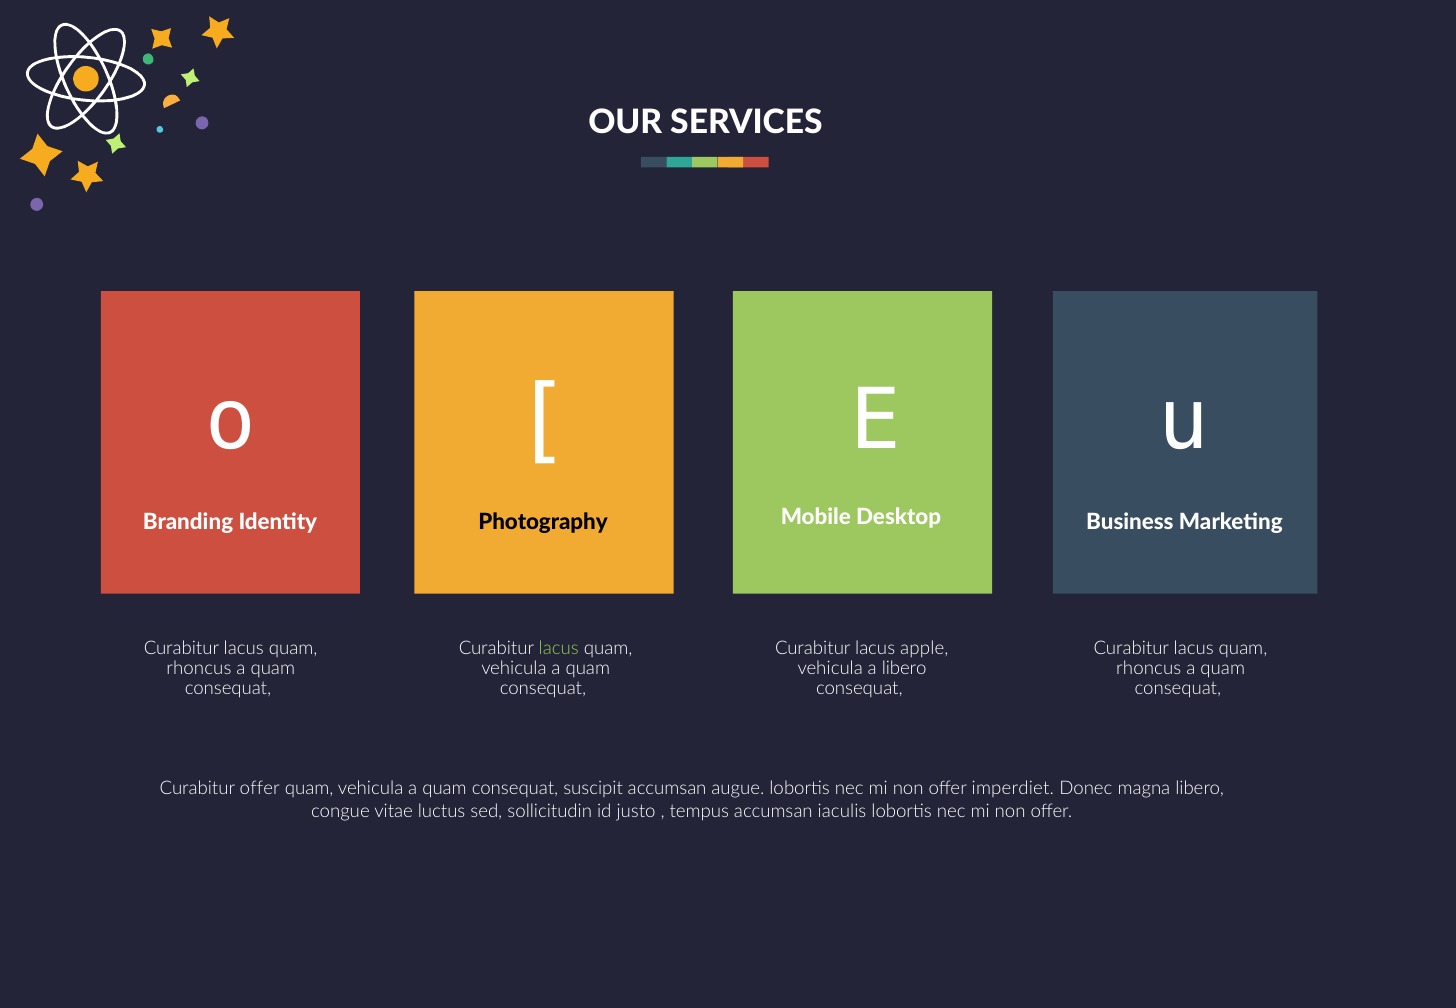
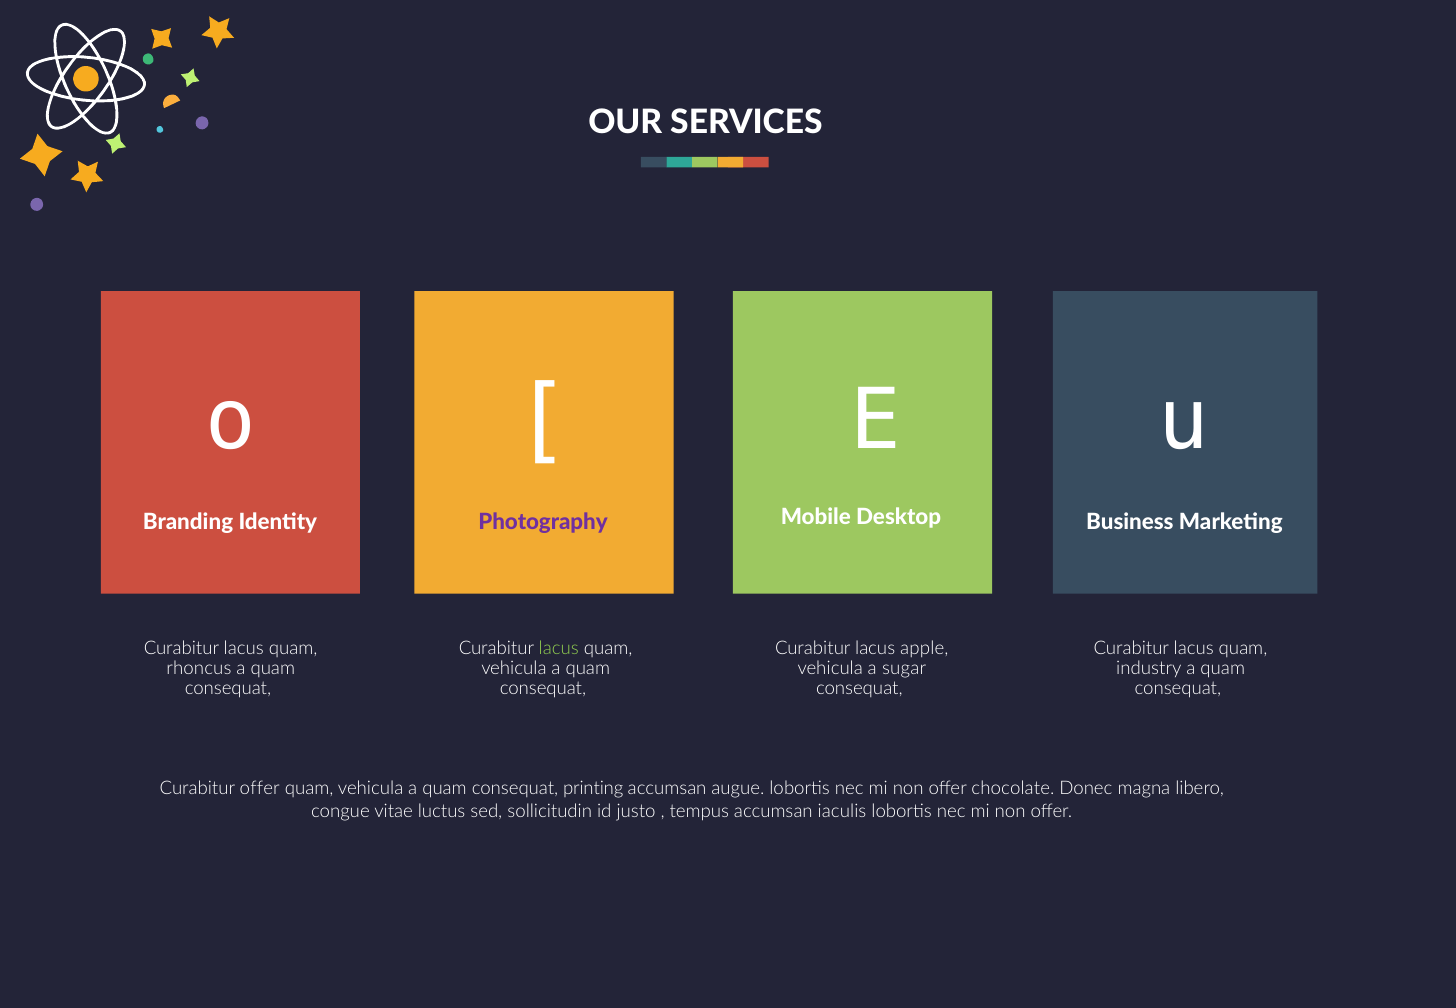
Photography colour: black -> purple (543, 522)
a libero: libero -> sugar (904, 669)
rhoncus: rhoncus -> industry (1149, 669)
suscipit: suscipit -> printing (593, 789)
imperdiet: imperdiet -> chocolate (1013, 789)
